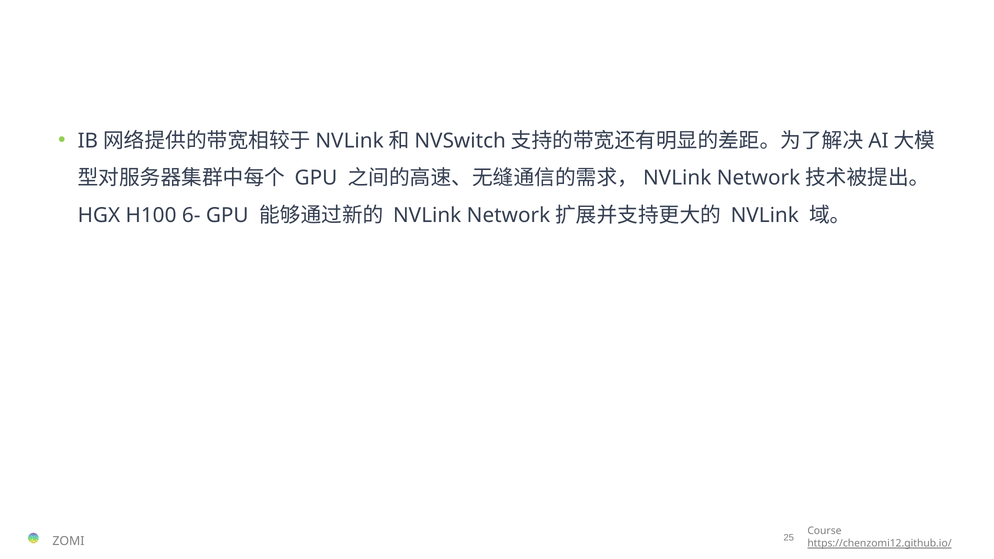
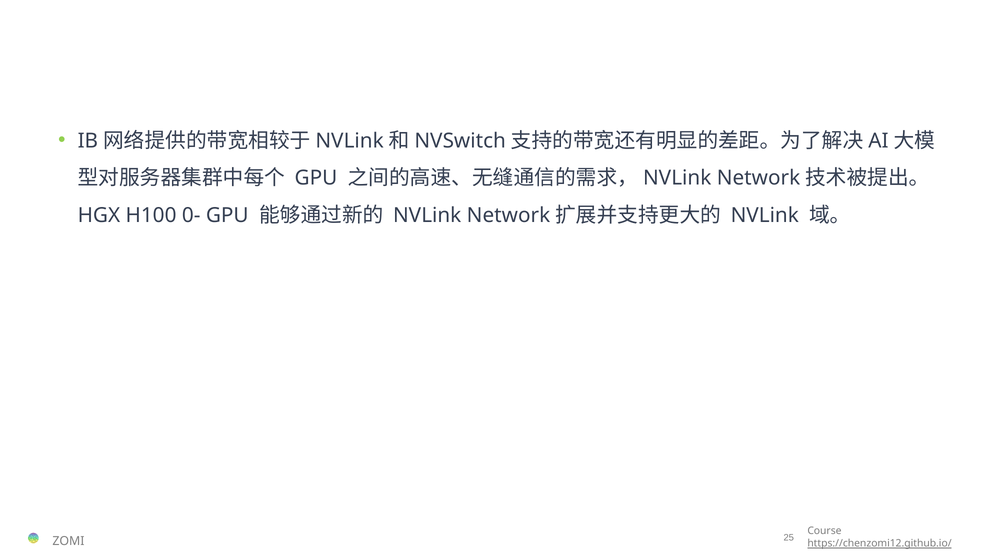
6-: 6- -> 0- (191, 215)
